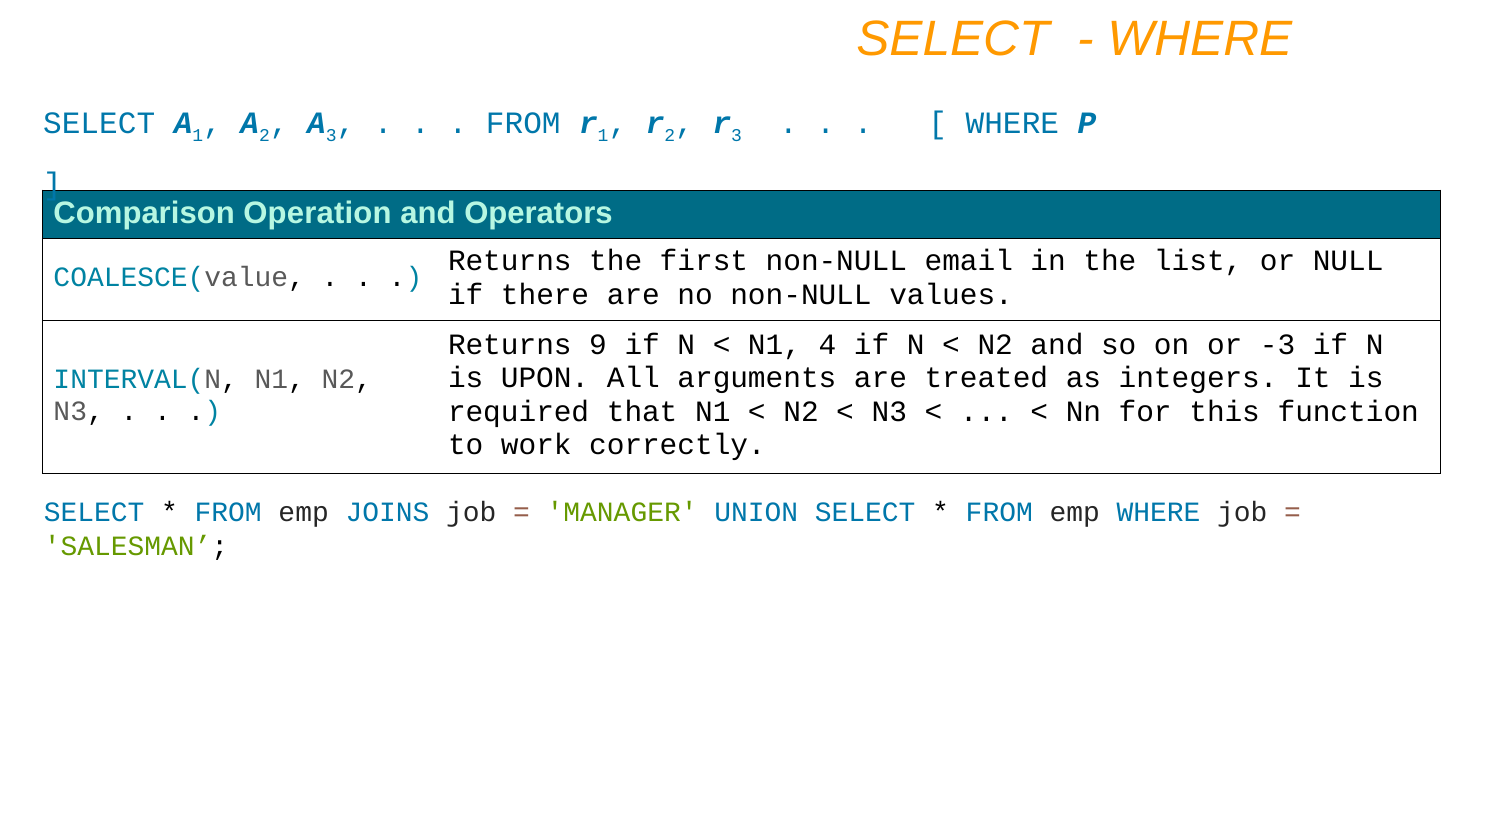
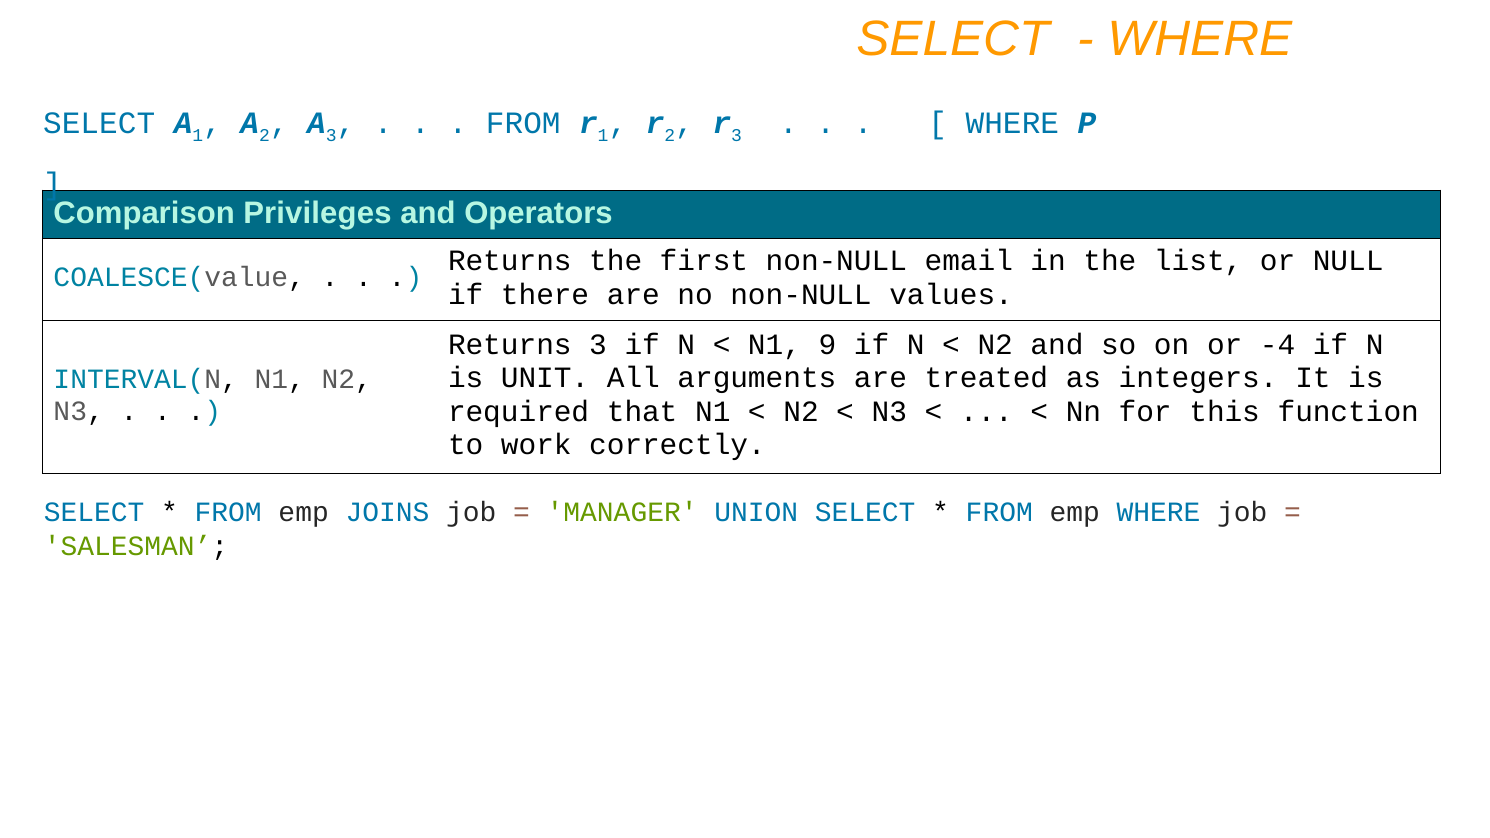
Operation: Operation -> Privileges (317, 214)
Returns 9: 9 -> 3 (598, 345)
4: 4 -> 9 (828, 345)
-3: -3 -> -4 (1278, 345)
UPON: UPON -> UNIT (545, 378)
